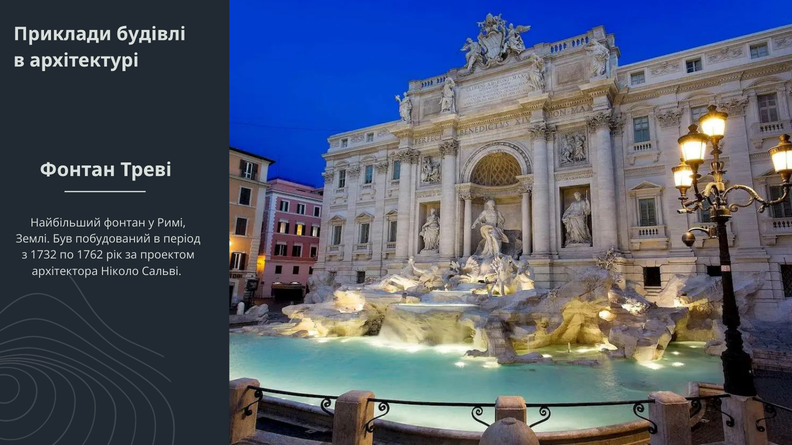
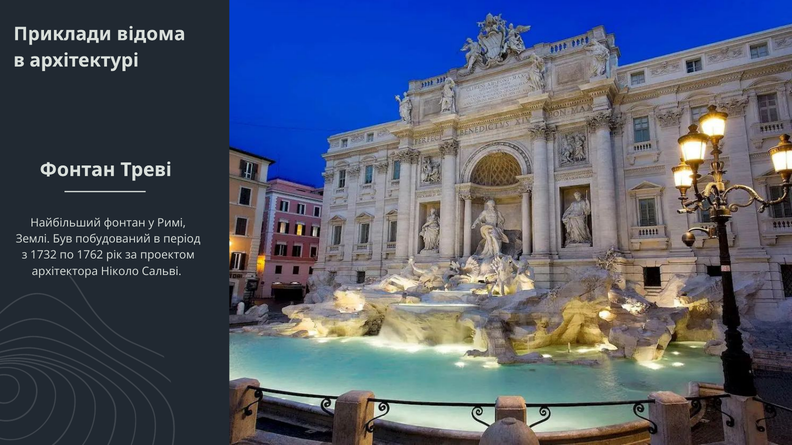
будівлі: будівлі -> відома (151, 34)
